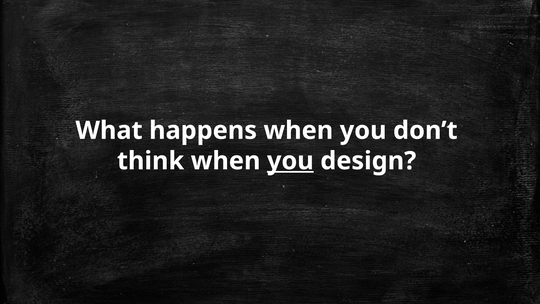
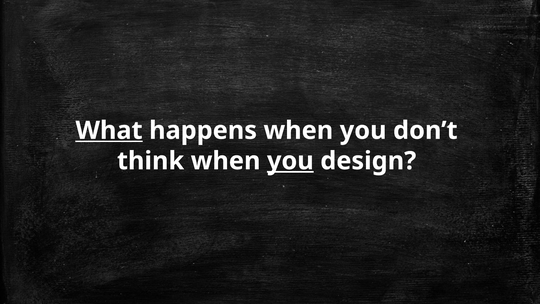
What underline: none -> present (109, 130)
